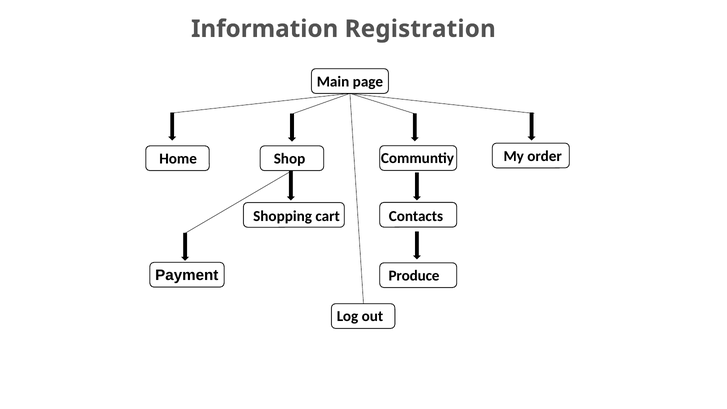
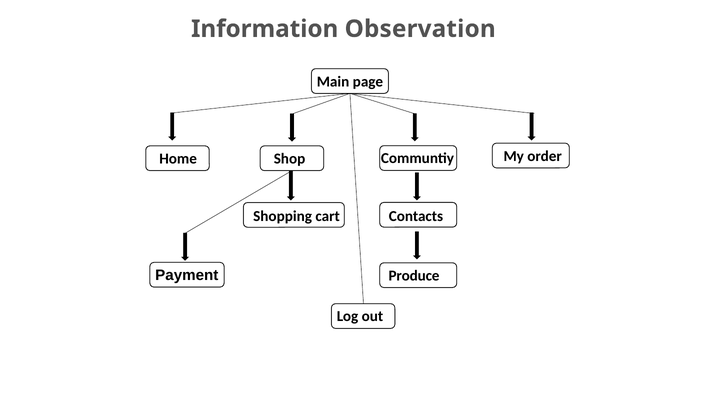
Registration: Registration -> Observation (420, 29)
